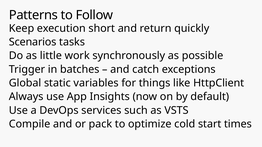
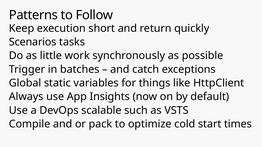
services: services -> scalable (101, 111)
